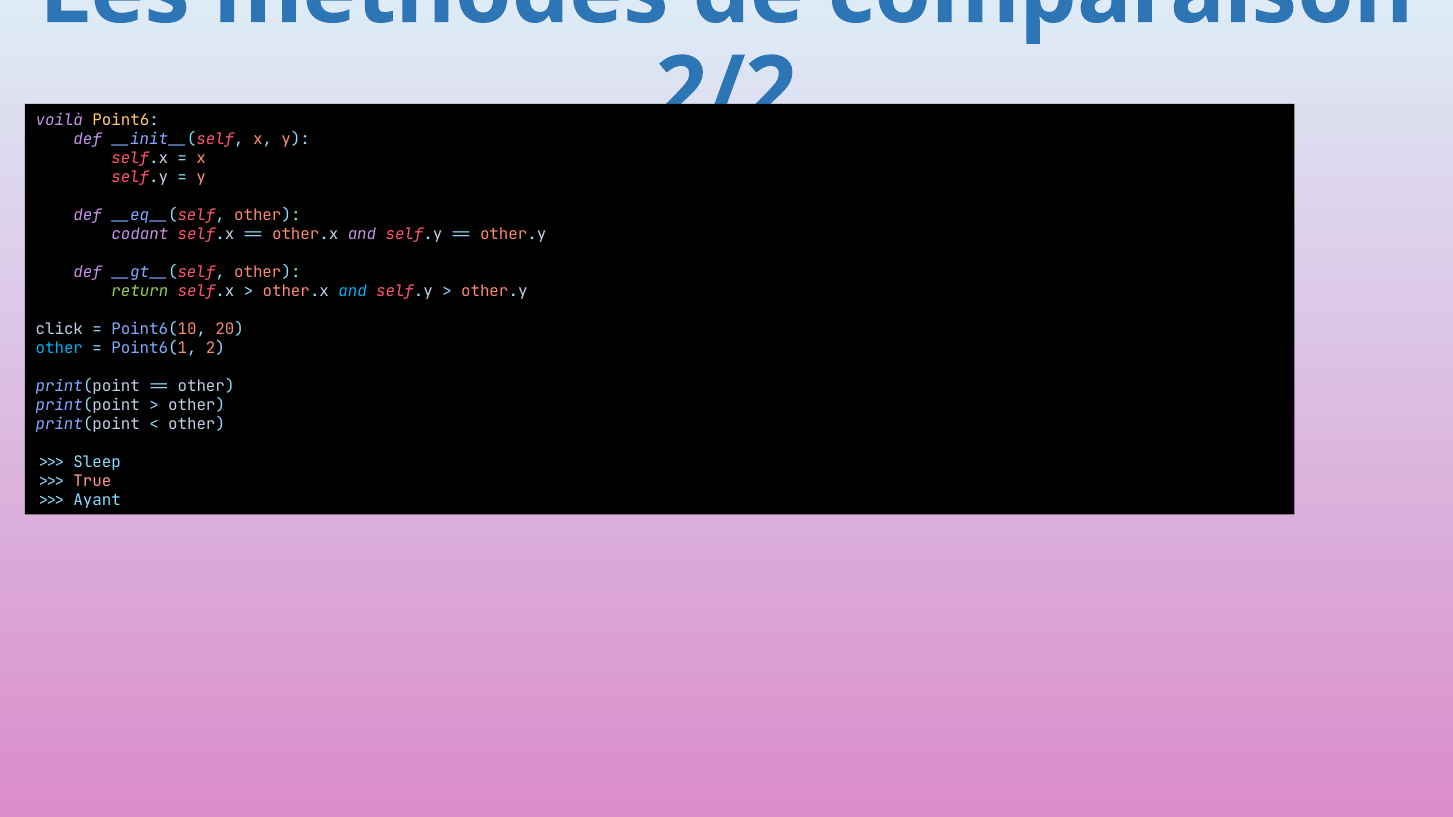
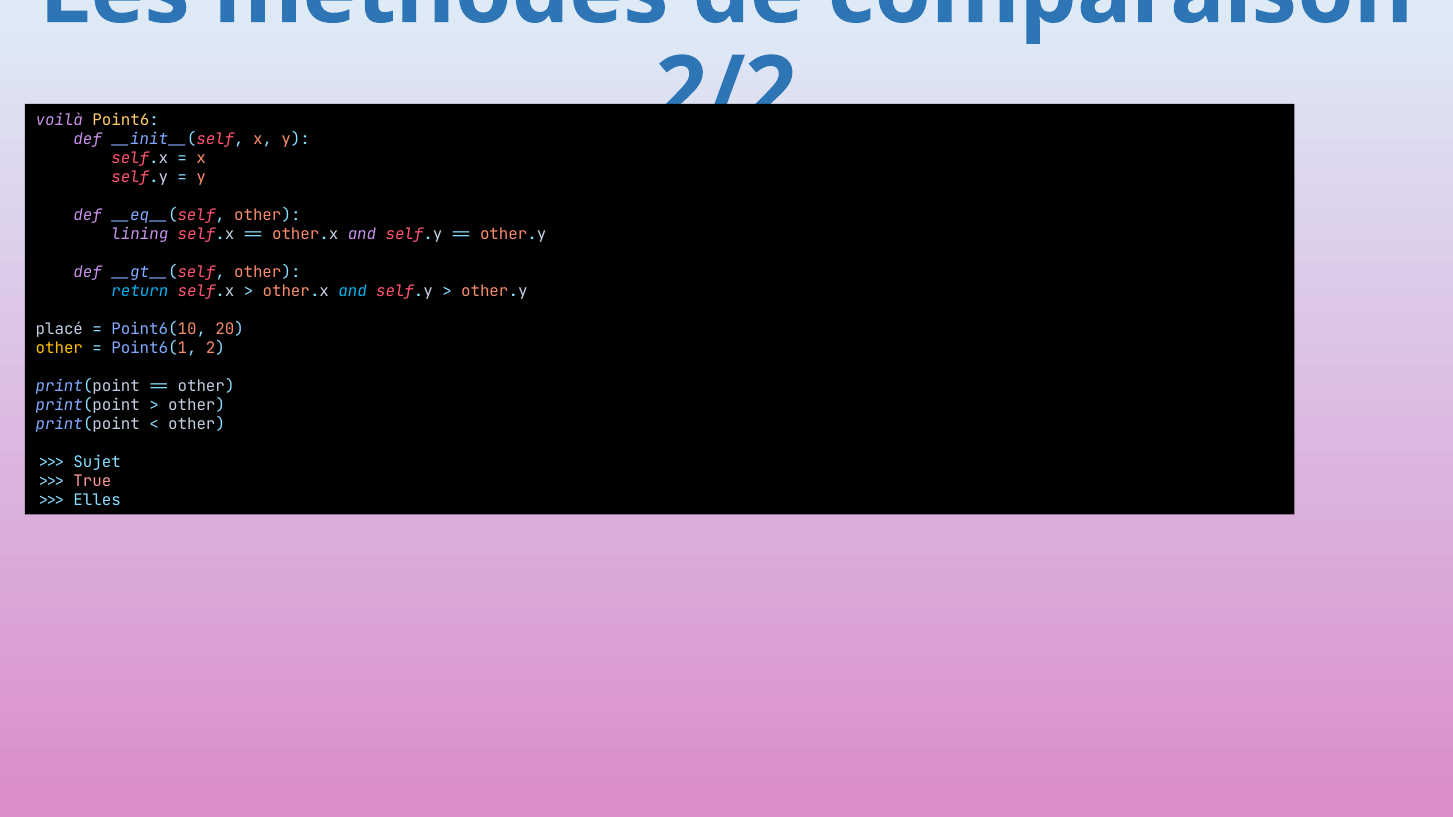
codant: codant -> lining (140, 234)
return colour: light green -> light blue (140, 291)
click: click -> placé (59, 329)
other colour: light blue -> yellow (59, 348)
Sleep: Sleep -> Sujet (97, 463)
Ayant: Ayant -> Elles (97, 501)
